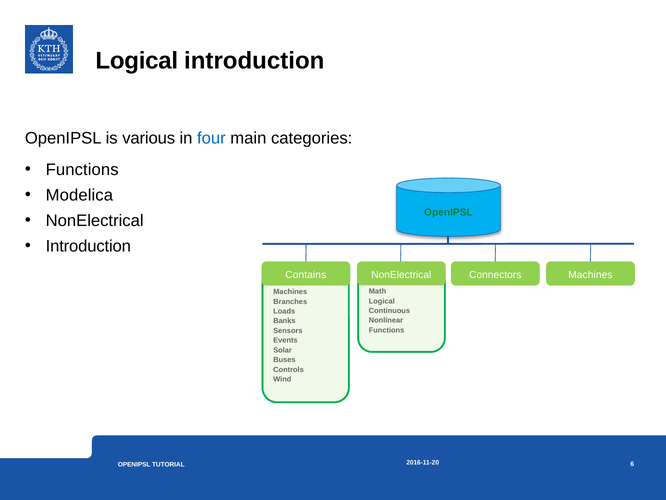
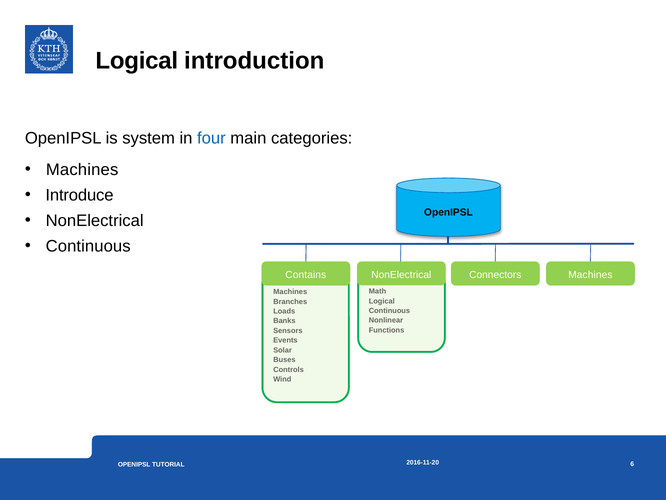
various: various -> system (149, 138)
Functions: Functions -> Machines (82, 169)
Modelica: Modelica -> Introduce (80, 195)
OpenIPSL colour: green -> black (448, 212)
Introduction: Introduction -> Continuous (88, 246)
